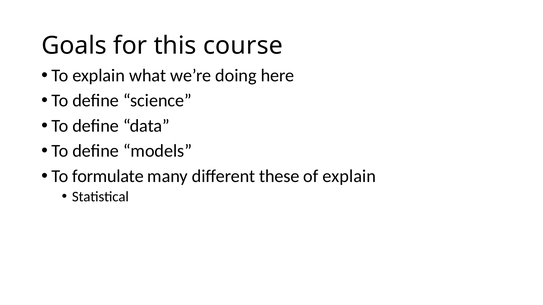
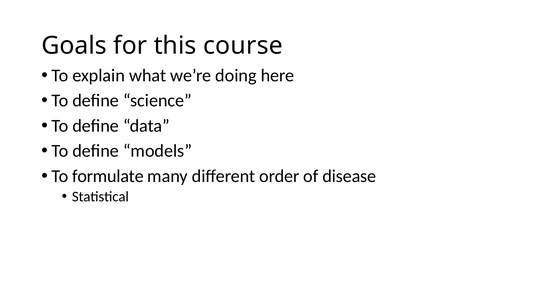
these: these -> order (279, 176)
of explain: explain -> disease (349, 176)
